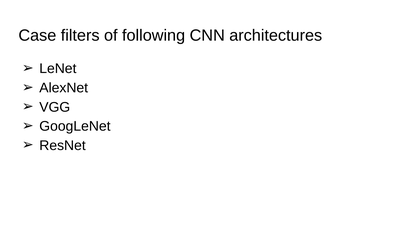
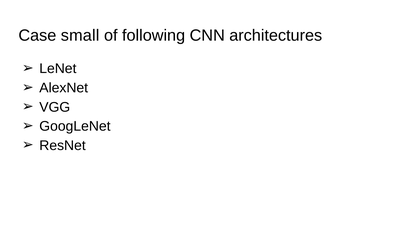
filters: filters -> small (80, 35)
